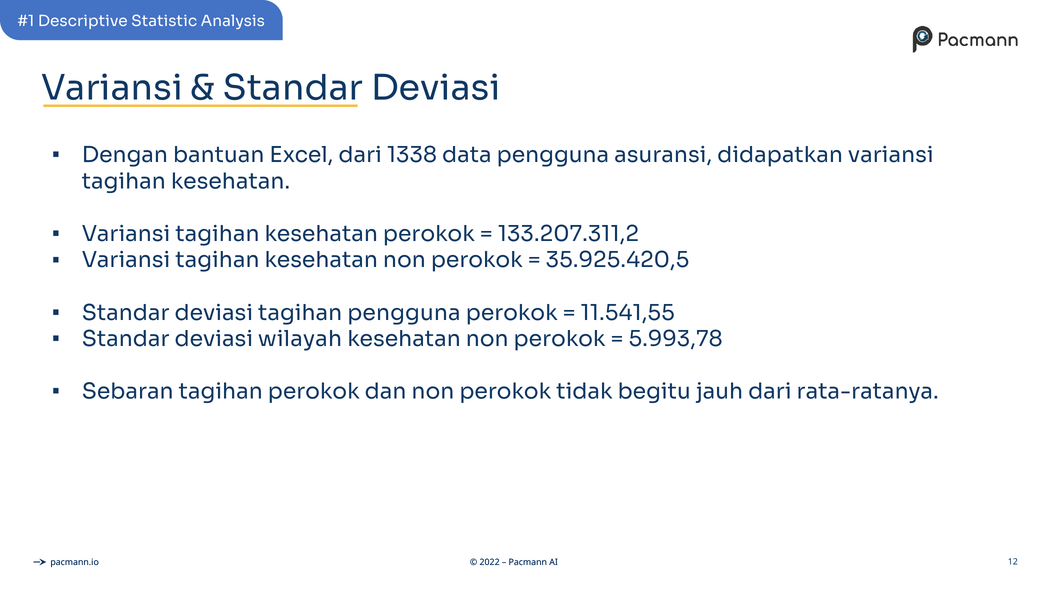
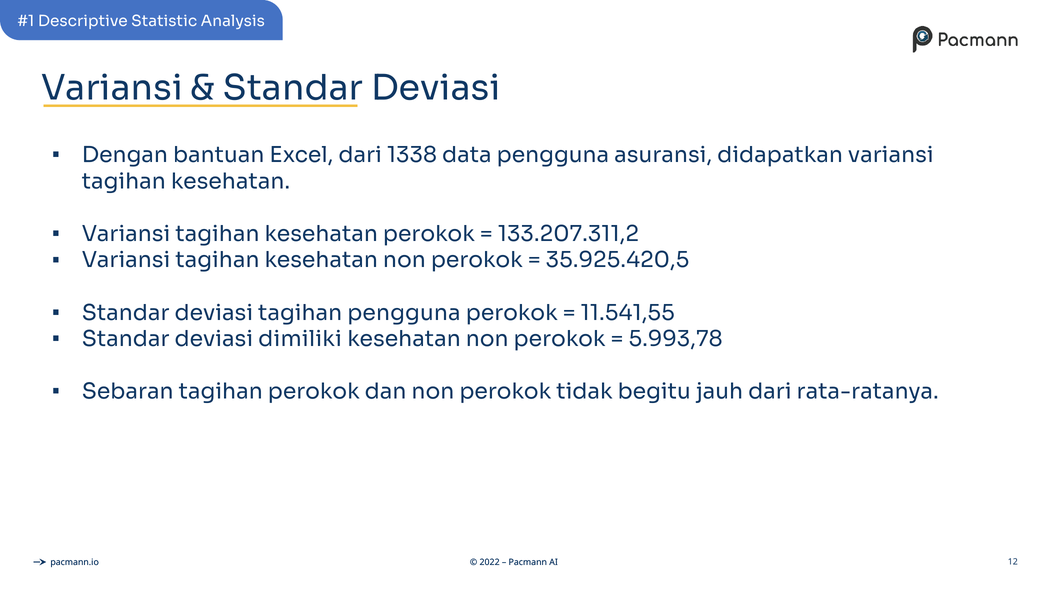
wilayah: wilayah -> dimiliki (300, 339)
